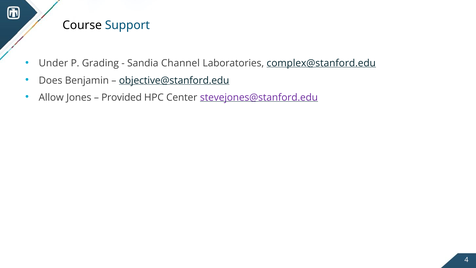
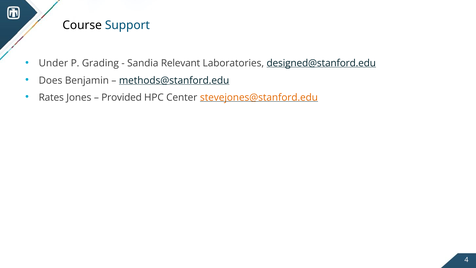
Channel: Channel -> Relevant (181, 63)
complex@stanford.edu: complex@stanford.edu -> designed@stanford.edu (321, 63)
objective@stanford.edu: objective@stanford.edu -> methods@stanford.edu (174, 80)
Allow: Allow -> Rates (51, 98)
stevejones@stanford.edu colour: purple -> orange (259, 98)
